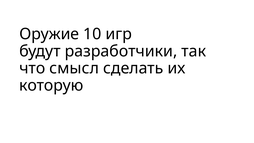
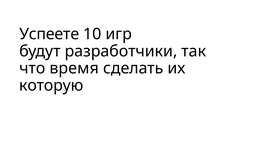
Оружие: Оружие -> Успеете (49, 34)
смысл: смысл -> время (74, 68)
